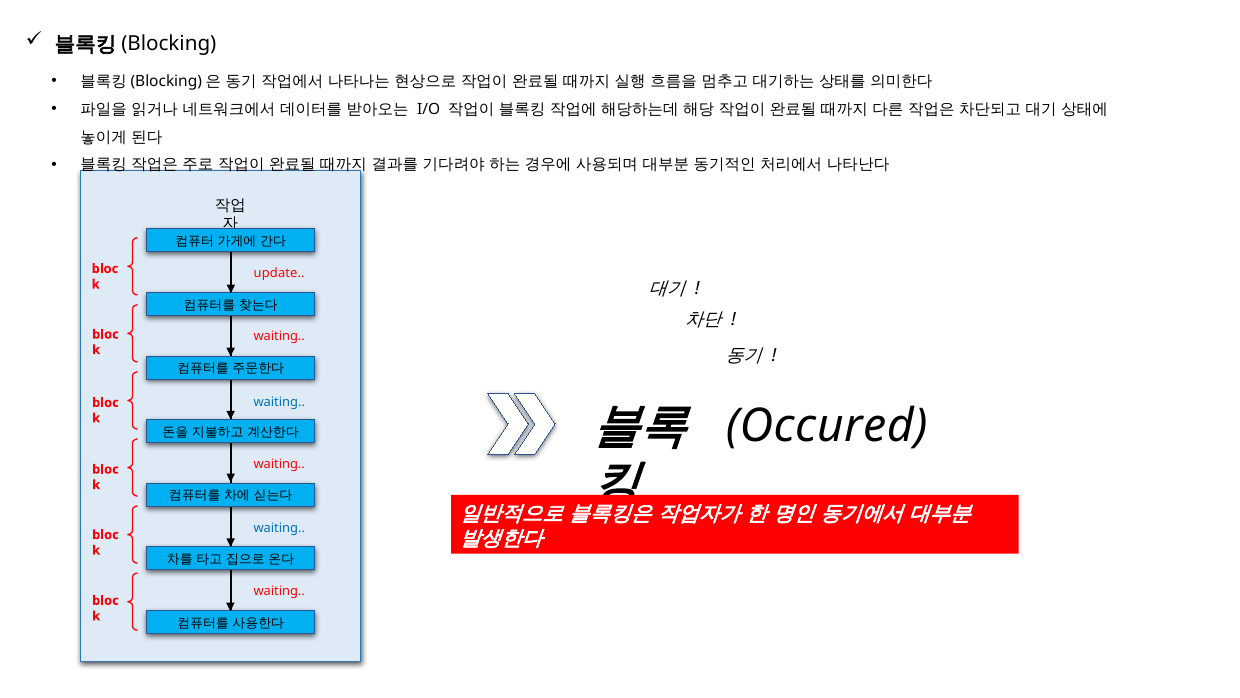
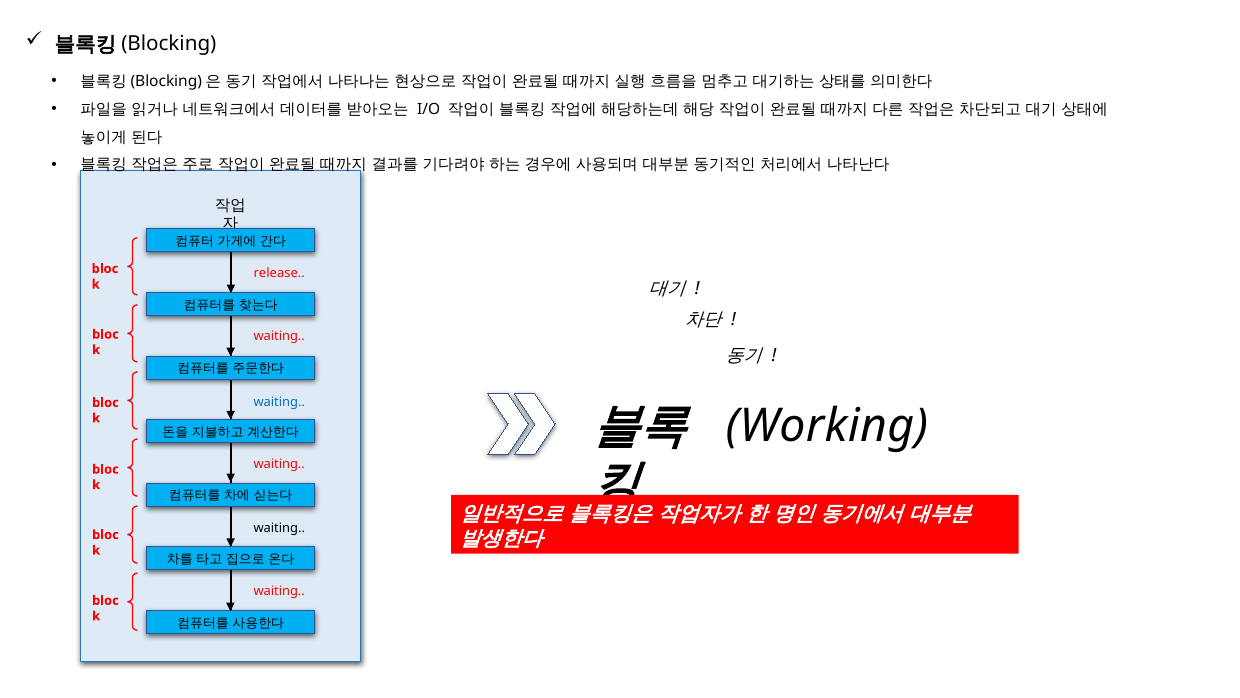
update: update -> release (279, 273)
Occured: Occured -> Working (827, 426)
waiting colour: blue -> black (279, 528)
